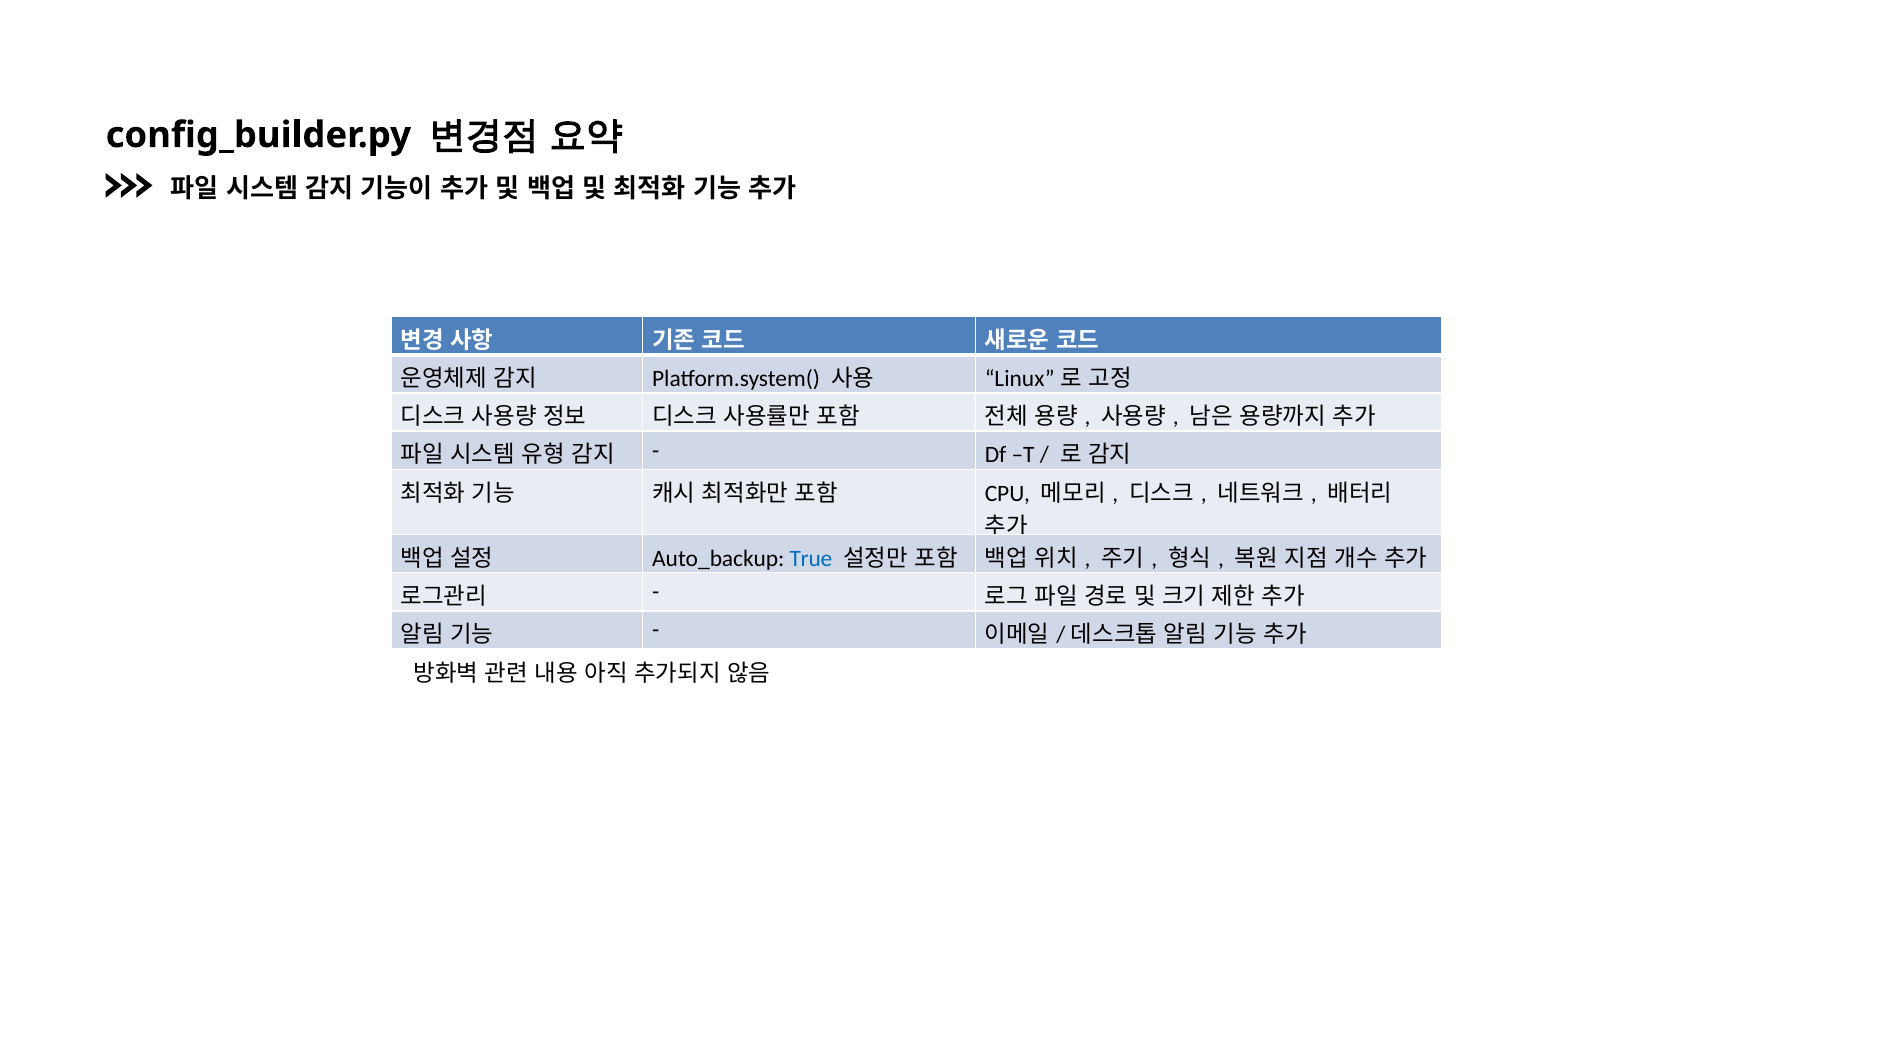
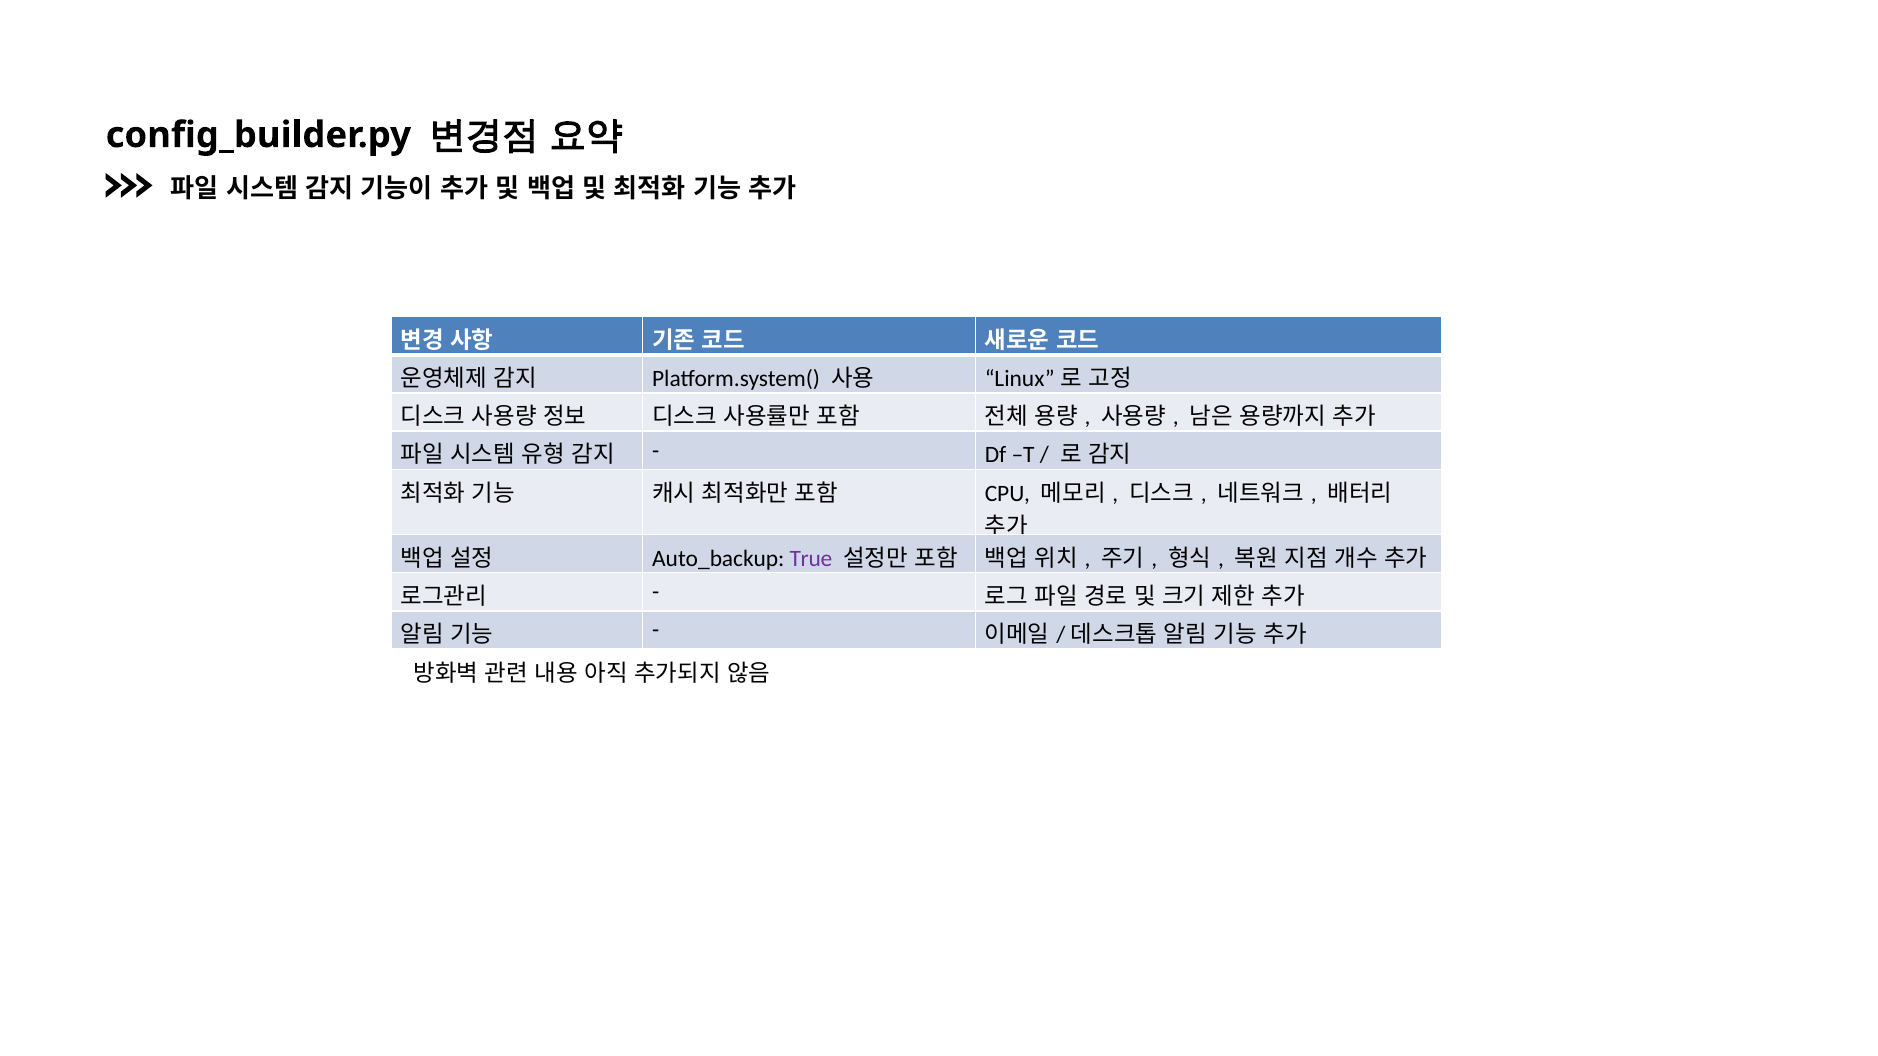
True colour: blue -> purple (811, 559)
